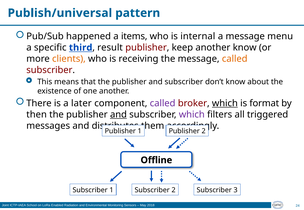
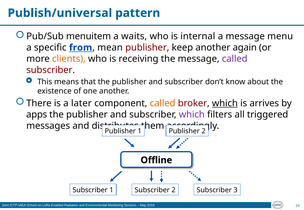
happened: happened -> menuitem (89, 36)
items: items -> waits (134, 36)
third: third -> from (81, 48)
result: result -> mean (110, 48)
another know: know -> again (245, 48)
called colour: orange -> purple (235, 59)
called colour: purple -> orange (163, 104)
format: format -> arrives (264, 104)
then: then -> apps (37, 115)
and underline: present -> none (118, 115)
